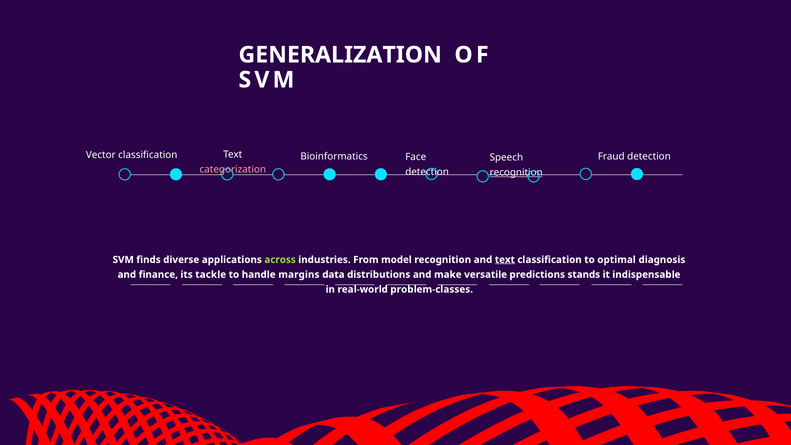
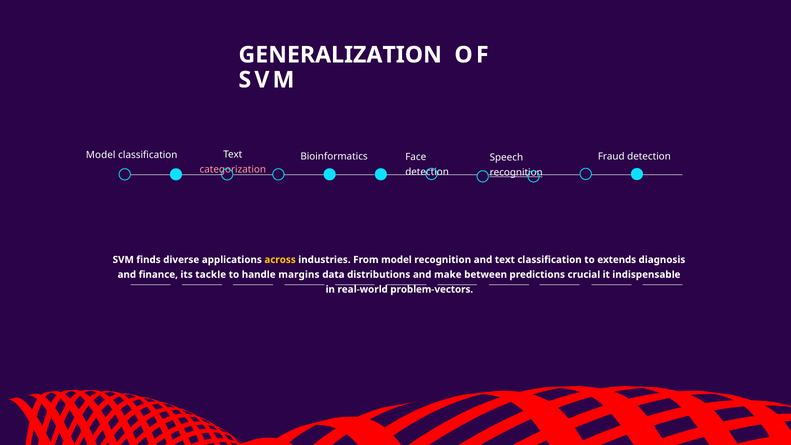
Vector: Vector -> Model (101, 155)
across colour: light green -> yellow (280, 260)
text underline: present -> none (505, 260)
optimal: optimal -> extends (617, 260)
versatile: versatile -> between (486, 274)
stands: stands -> crucial (584, 274)
problem-classes: problem-classes -> problem-vectors (432, 289)
